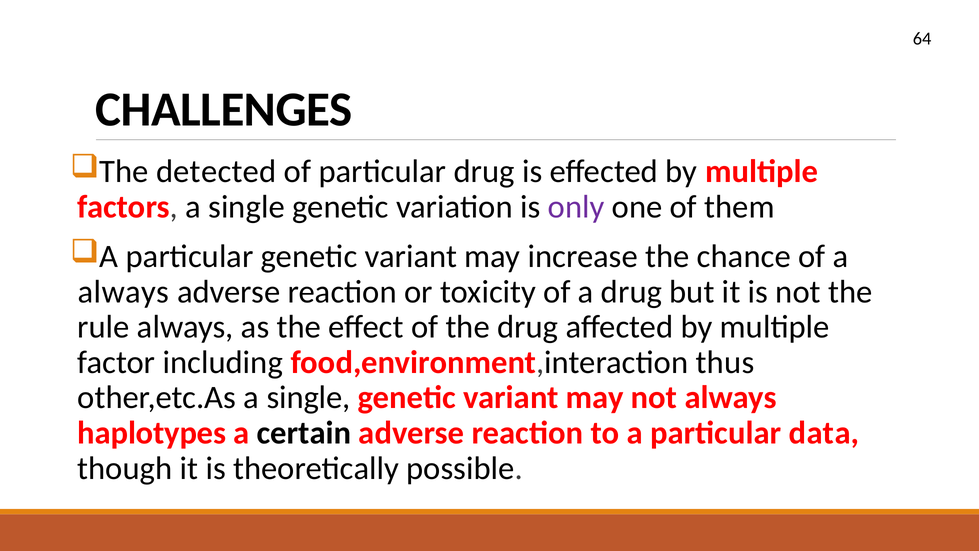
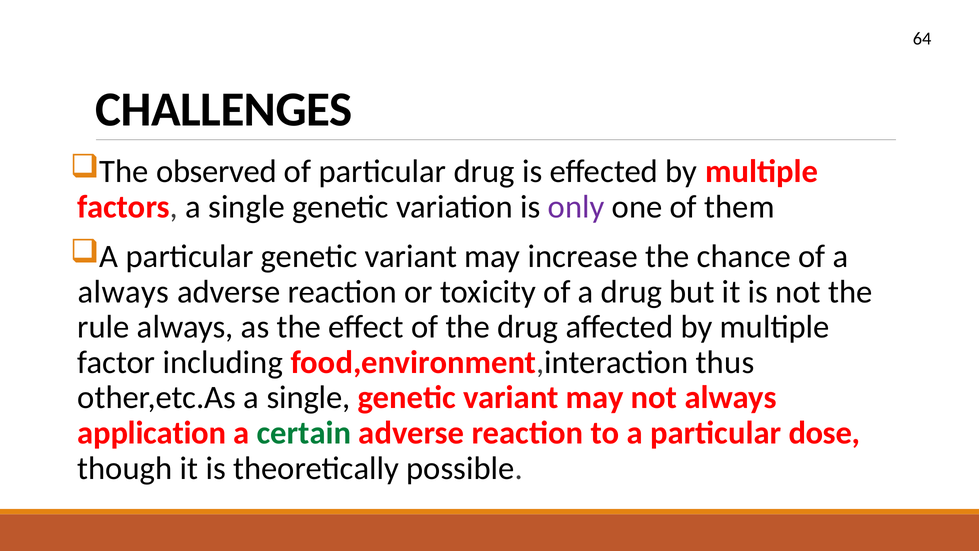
detected: detected -> observed (216, 172)
haplotypes: haplotypes -> application (152, 433)
certain colour: black -> green (304, 433)
data: data -> dose (824, 433)
